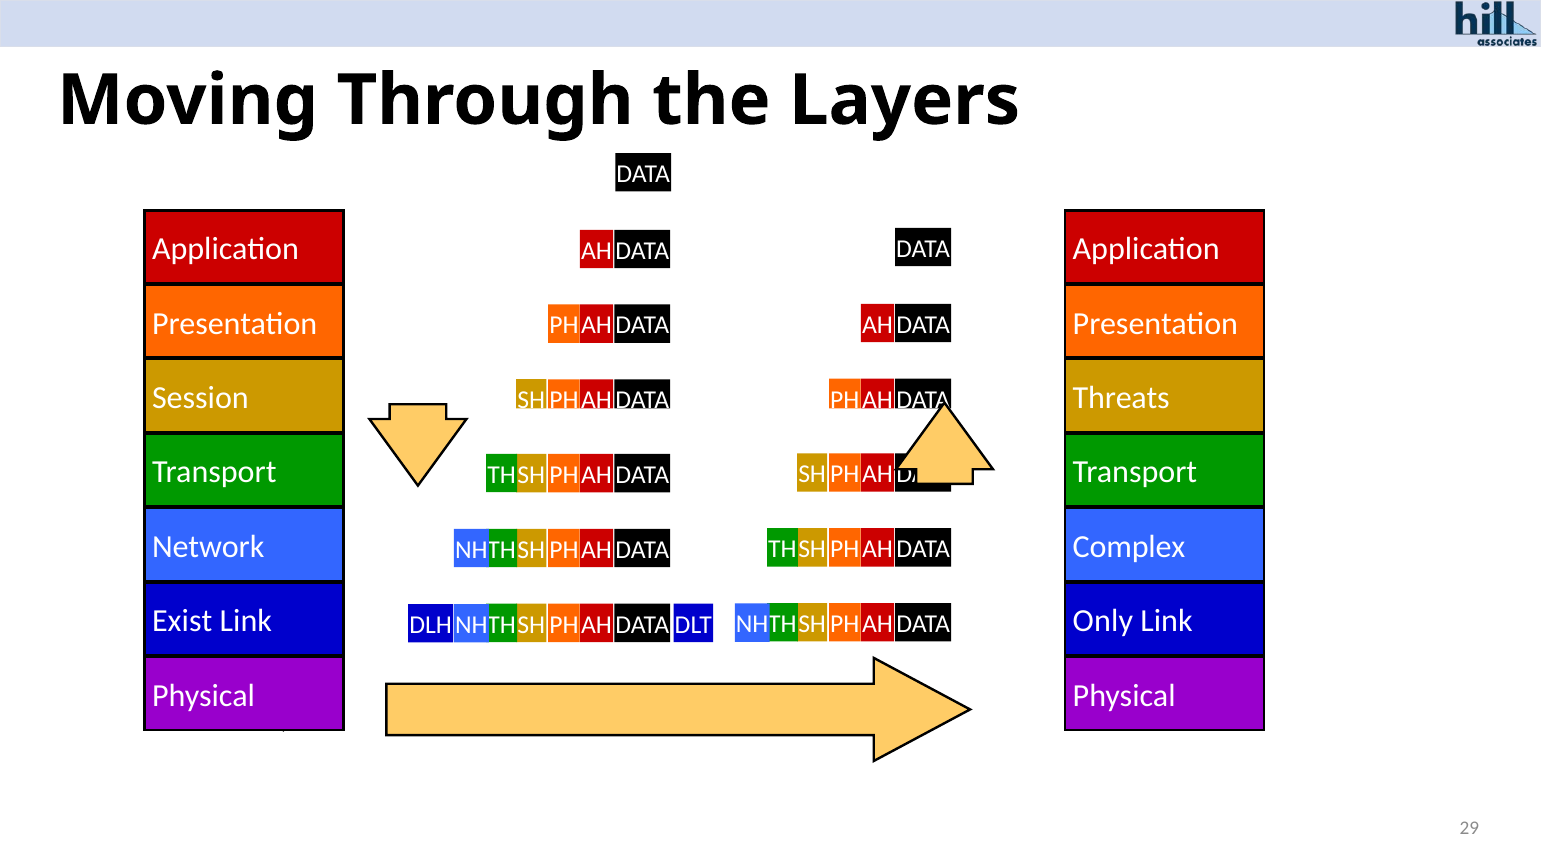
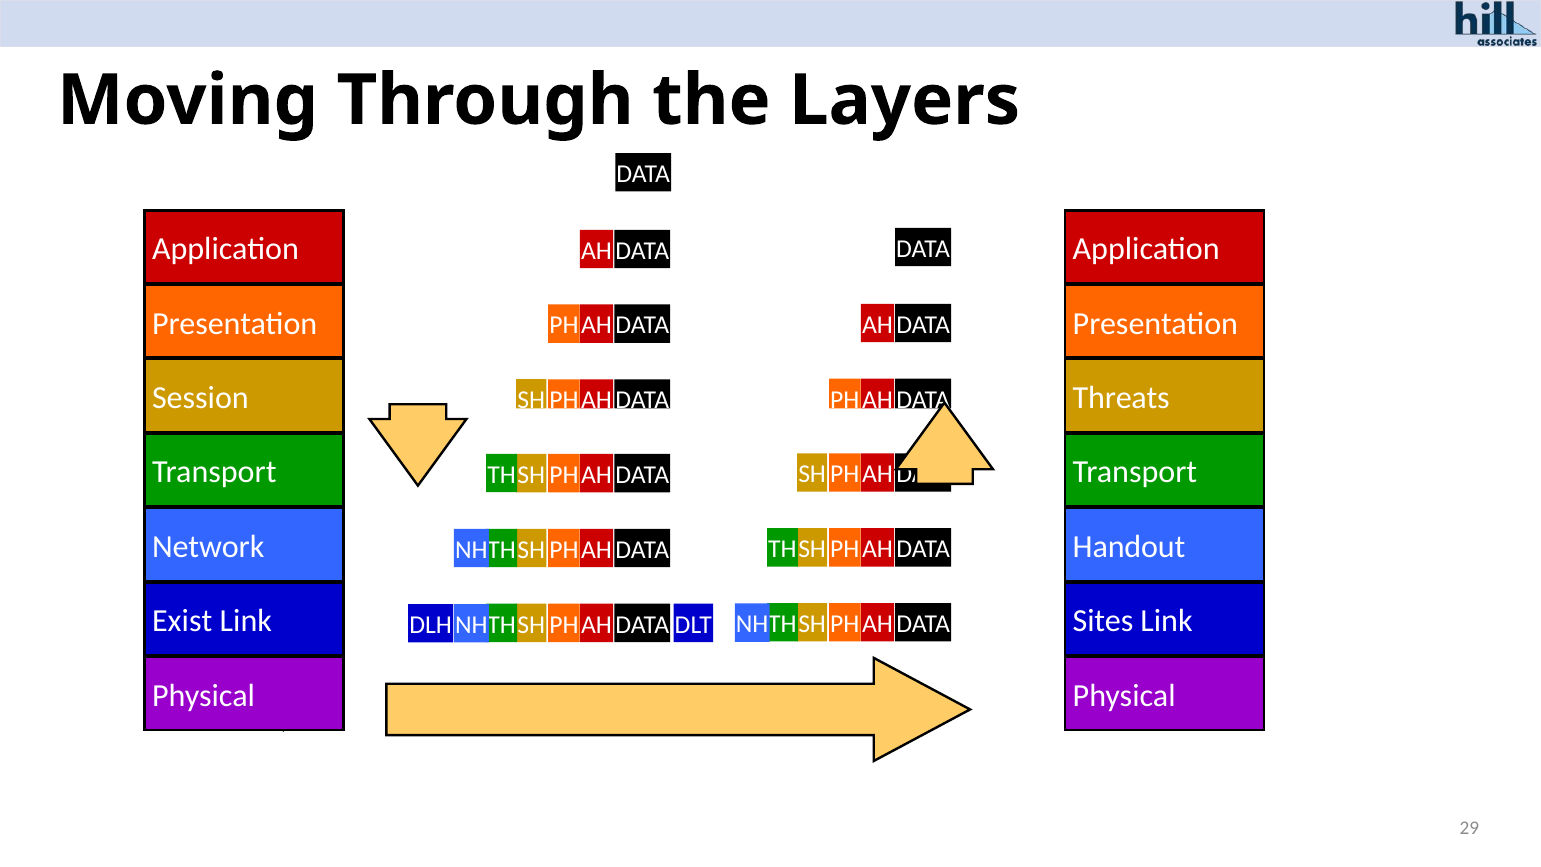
Complex: Complex -> Handout (1129, 547)
Only: Only -> Sites (1103, 621)
